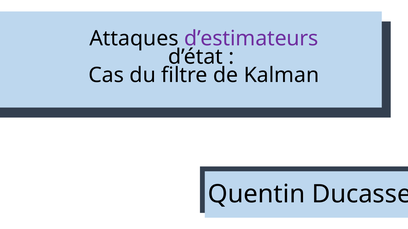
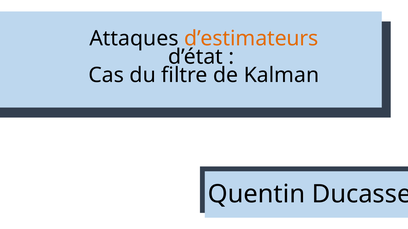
d’estimateurs colour: purple -> orange (251, 38)
